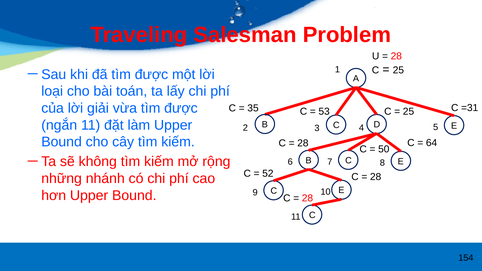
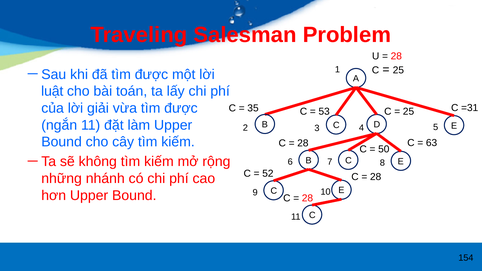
loại: loại -> luật (52, 91)
64: 64 -> 63 (432, 143)
